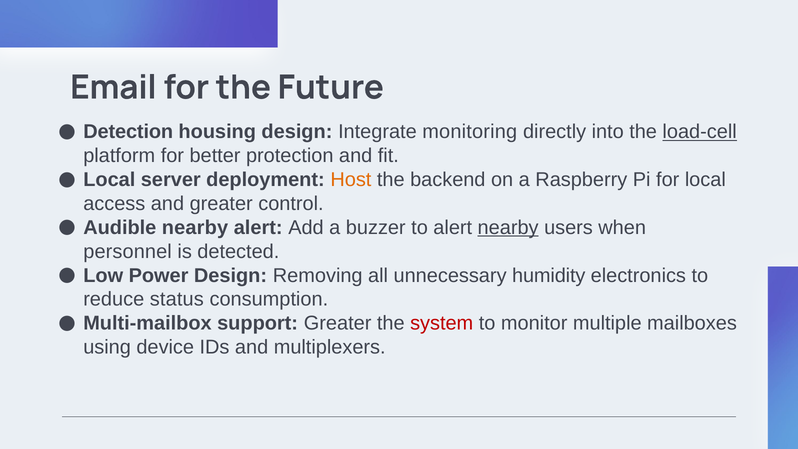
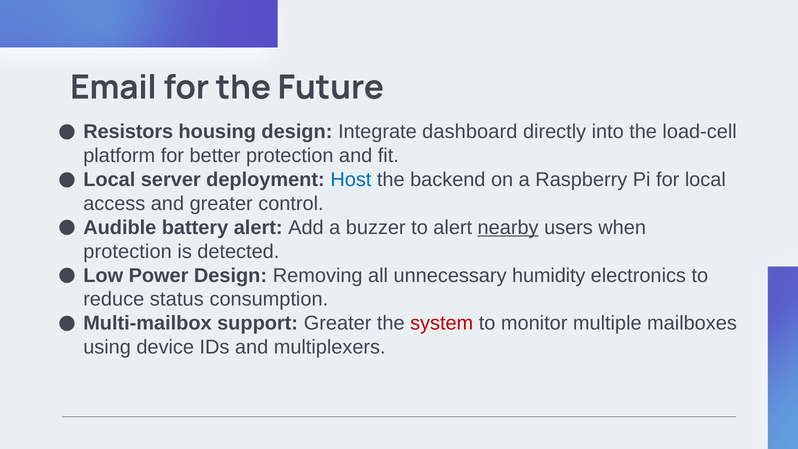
Detection: Detection -> Resistors (128, 132)
monitoring: monitoring -> dashboard (470, 132)
load-cell underline: present -> none (700, 132)
Host colour: orange -> blue (351, 180)
Audible nearby: nearby -> battery (195, 228)
personnel: personnel -> protection (128, 251)
